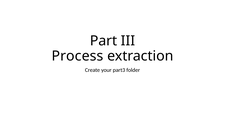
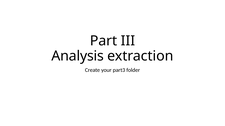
Process: Process -> Analysis (78, 56)
